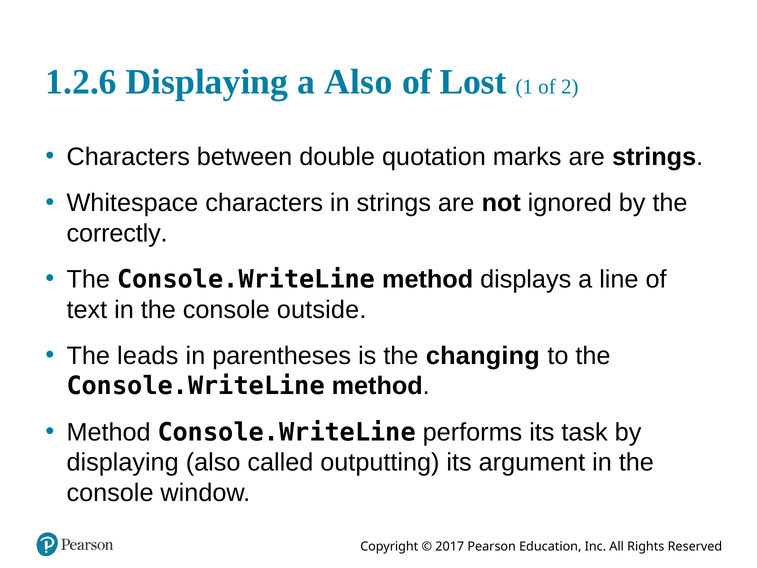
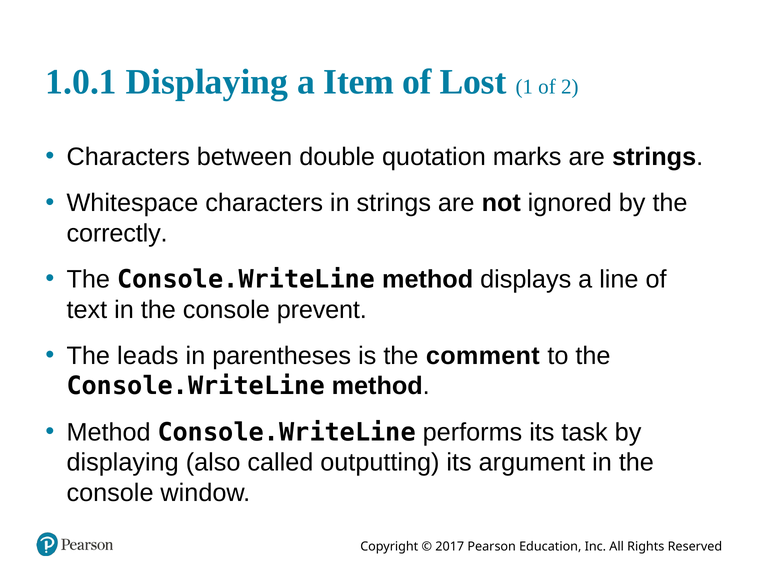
1.2.6: 1.2.6 -> 1.0.1 (81, 82)
a Also: Also -> Item (359, 82)
outside: outside -> prevent (322, 310)
changing: changing -> comment (483, 356)
